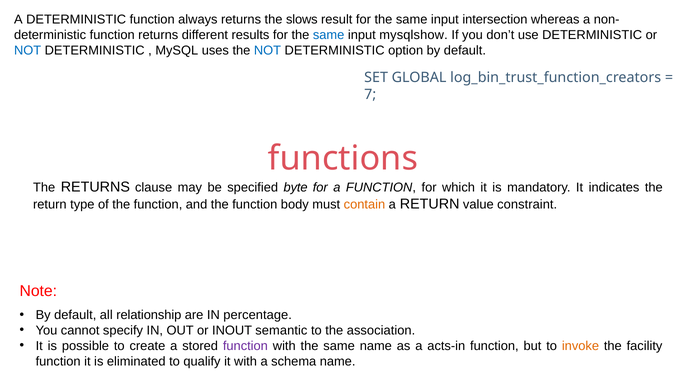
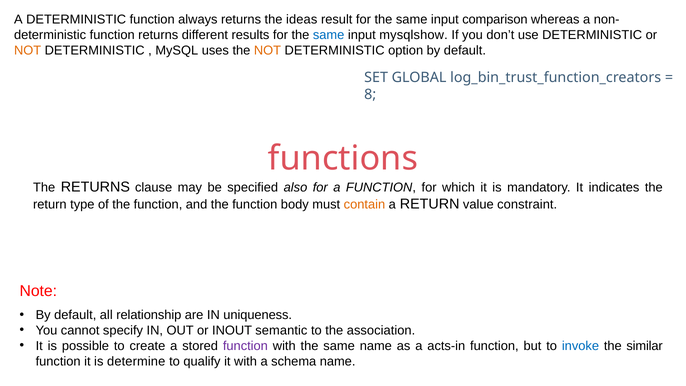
slows: slows -> ideas (302, 19)
intersection: intersection -> comparison (495, 19)
NOT colour: blue -> orange (28, 50)
NOT colour: blue -> orange (267, 50)
7: 7 -> 8 (370, 94)
byte: byte -> also (296, 187)
percentage: percentage -> uniqueness (258, 315)
invoke colour: orange -> blue (580, 346)
facility: facility -> similar (645, 346)
eliminated: eliminated -> determine (136, 361)
